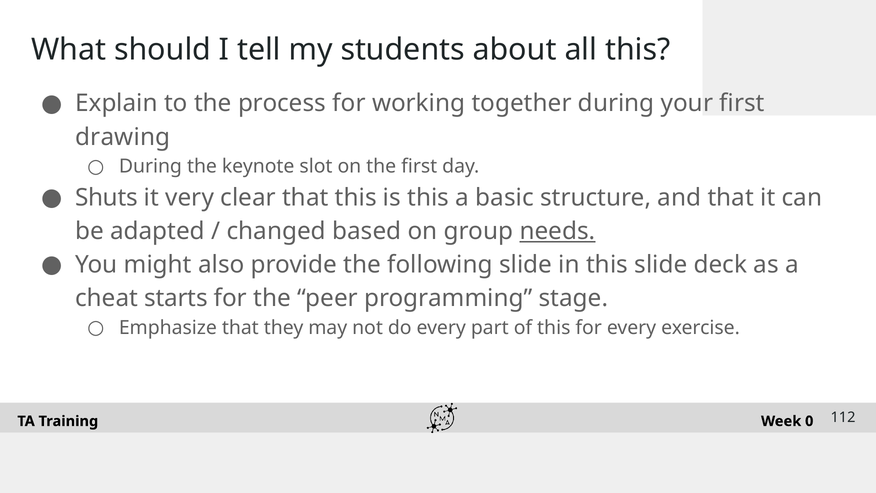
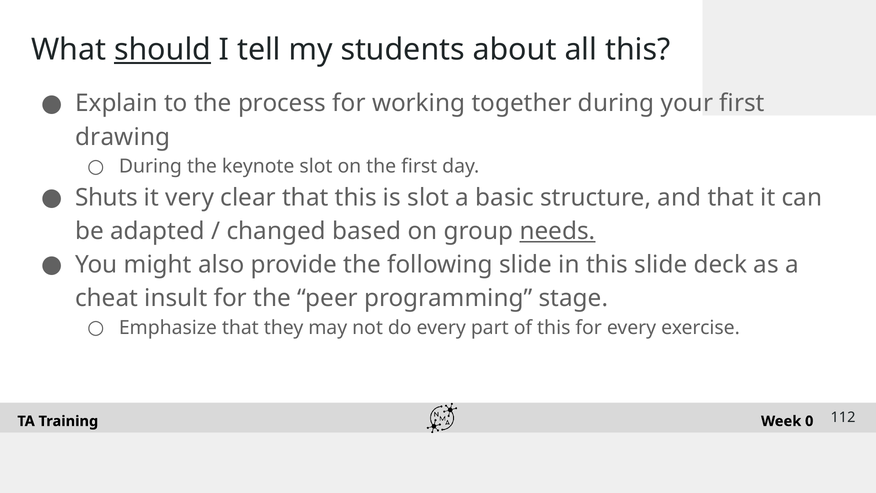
should underline: none -> present (163, 50)
is this: this -> slot (428, 197)
starts: starts -> insult (176, 298)
